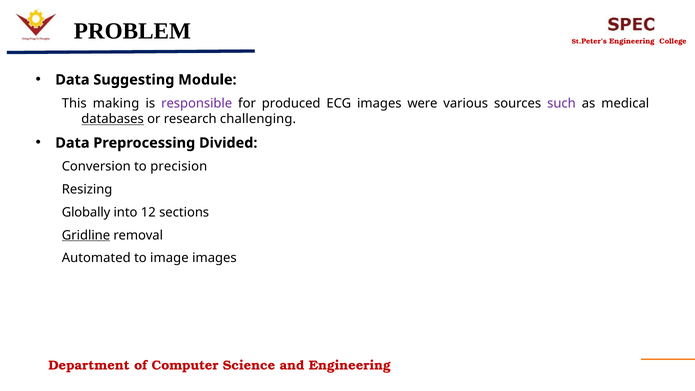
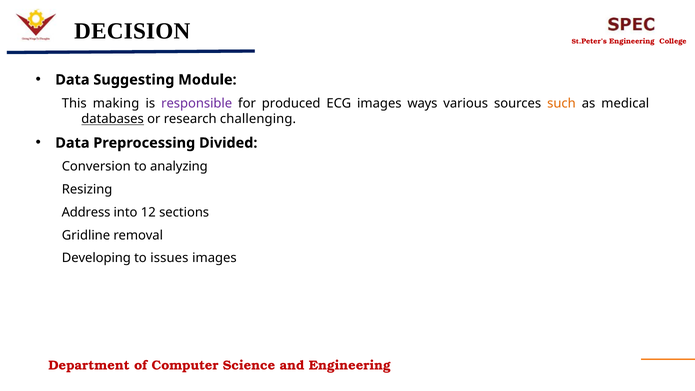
PROBLEM: PROBLEM -> DECISION (132, 31)
were: were -> ways (422, 103)
such colour: purple -> orange (562, 103)
precision: precision -> analyzing (179, 167)
Globally: Globally -> Address (86, 212)
Gridline underline: present -> none (86, 235)
Automated: Automated -> Developing (96, 258)
image: image -> issues (169, 258)
